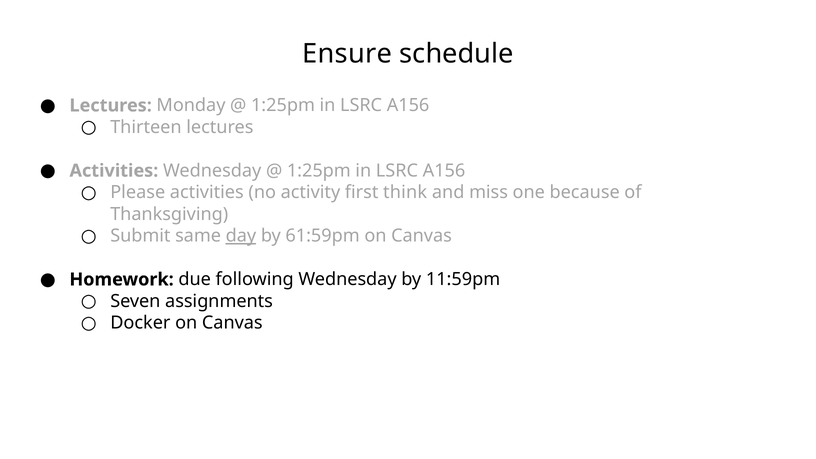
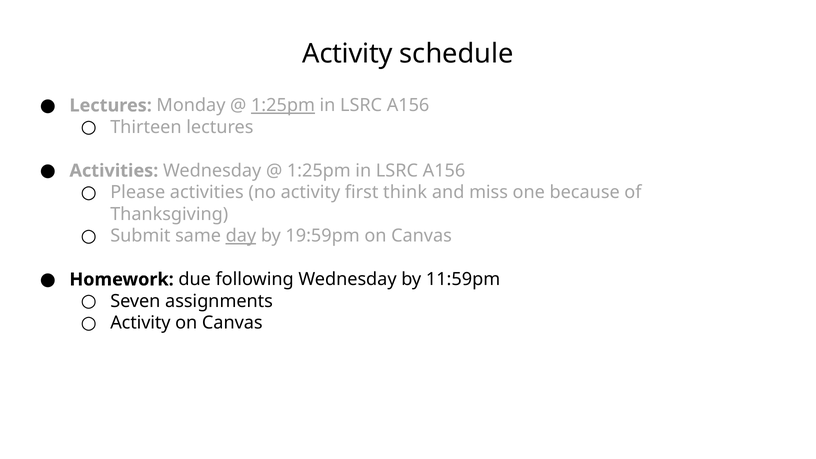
Ensure: Ensure -> Activity (347, 54)
1:25pm underline: none -> present (283, 105)
61:59pm: 61:59pm -> 19:59pm (323, 236)
Docker: Docker -> Activity (140, 323)
